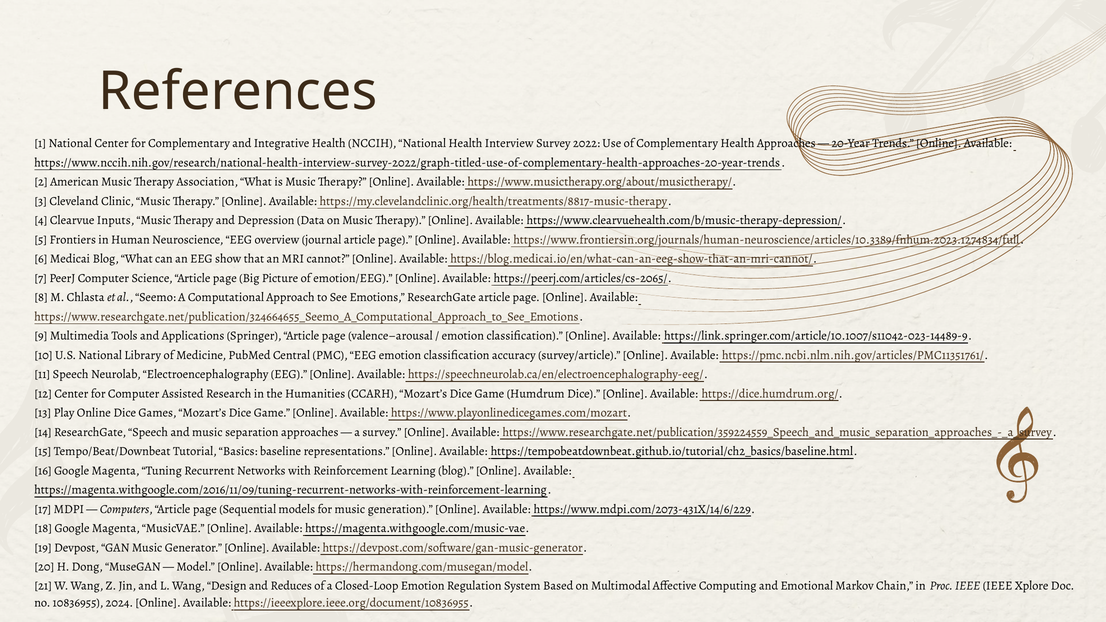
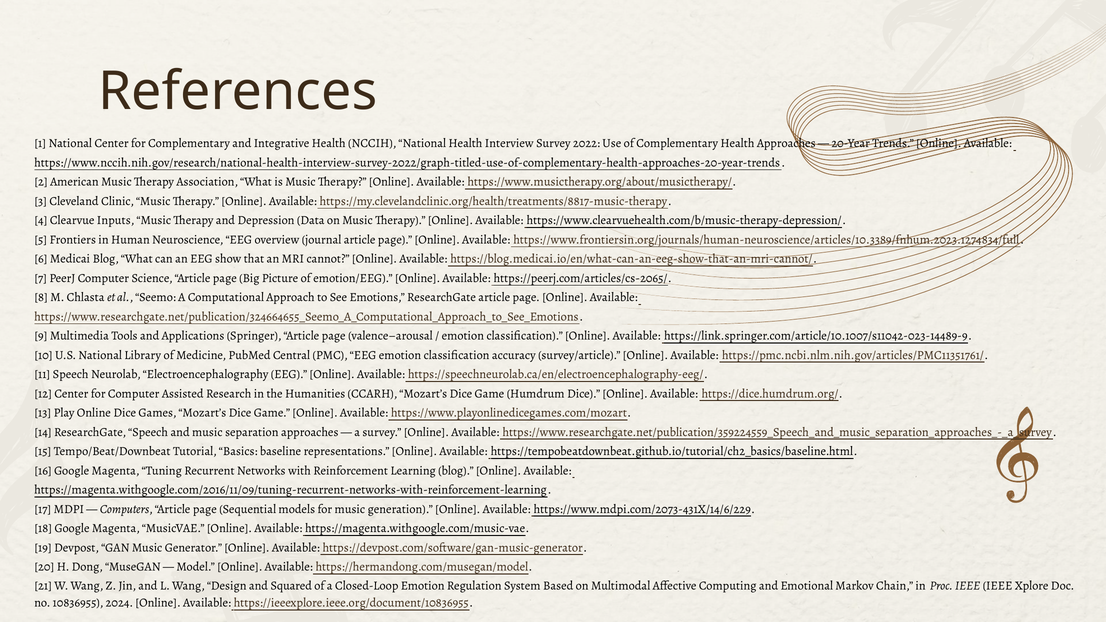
Reduces: Reduces -> Squared (291, 586)
